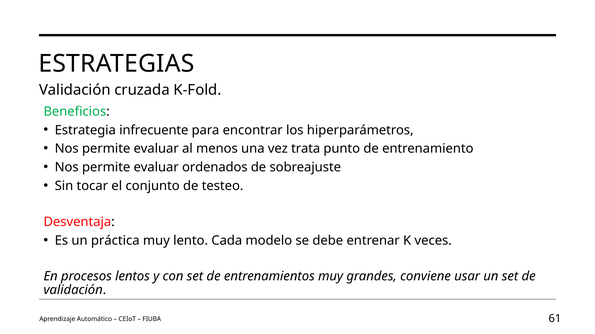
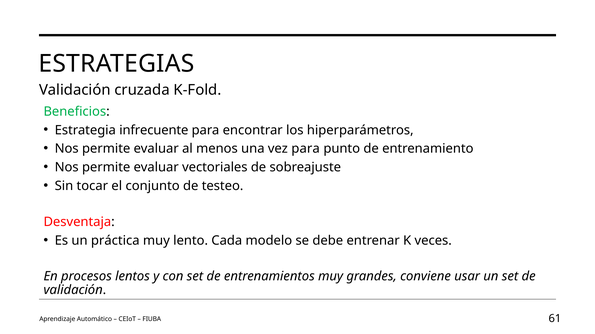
vez trata: trata -> para (306, 149)
ordenados: ordenados -> vectoriales (215, 168)
